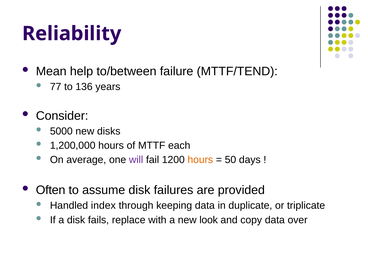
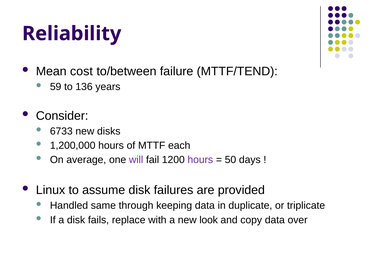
help: help -> cost (81, 71)
77: 77 -> 59 (56, 87)
5000: 5000 -> 6733 (61, 131)
hours colour: orange -> purple (200, 160)
Often: Often -> Linux (51, 190)
index: index -> same (103, 206)
